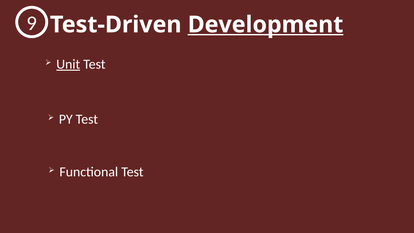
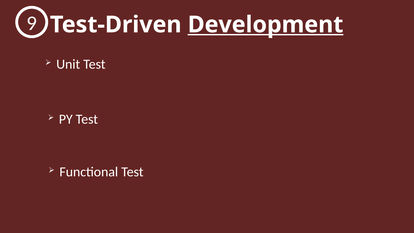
Unit underline: present -> none (68, 64)
